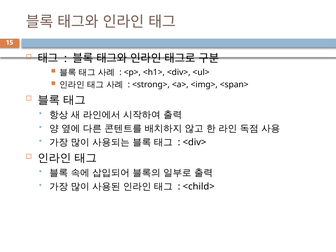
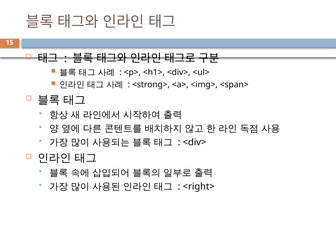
<child>: <child> -> <right> (199, 186)
